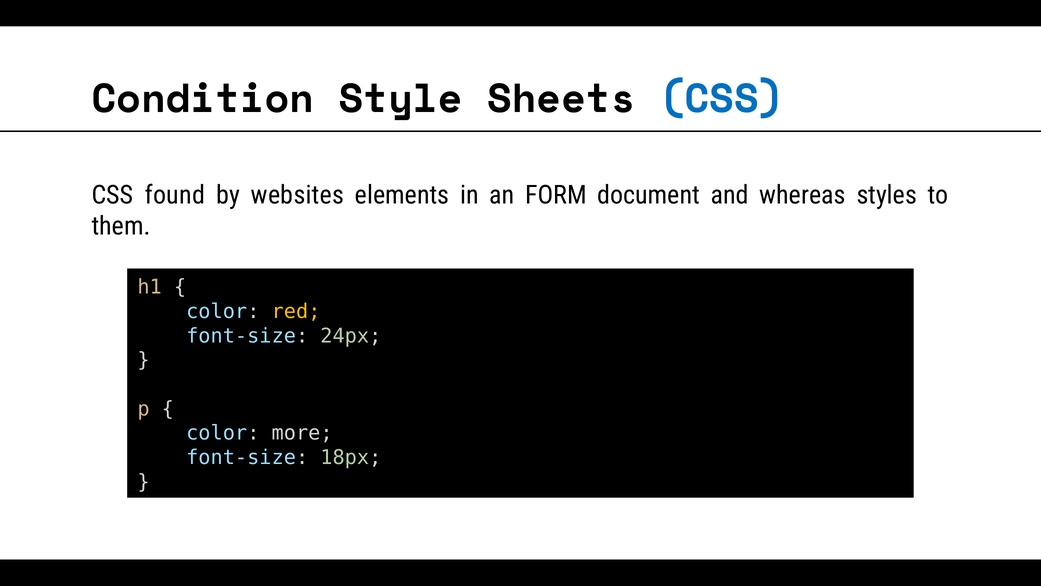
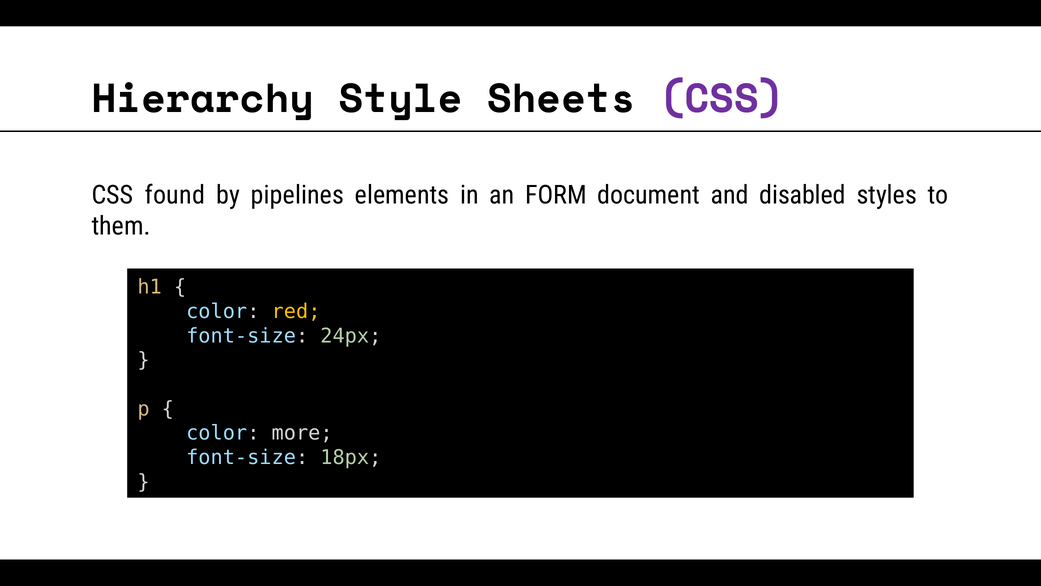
Condition: Condition -> Hierarchy (203, 99)
CSS colour: blue -> purple (722, 99)
websites: websites -> pipelines (298, 195)
whereas: whereas -> disabled (803, 195)
